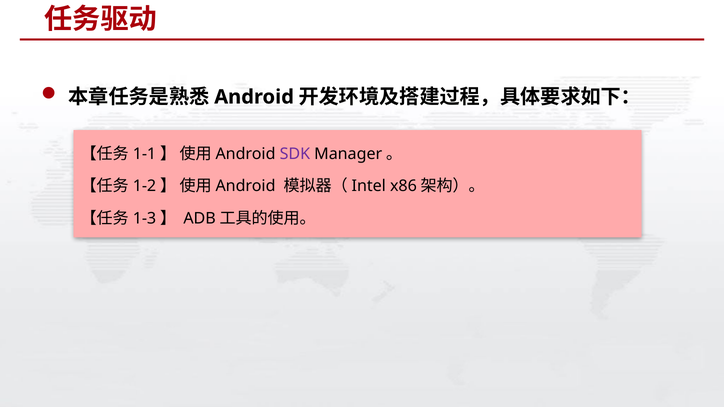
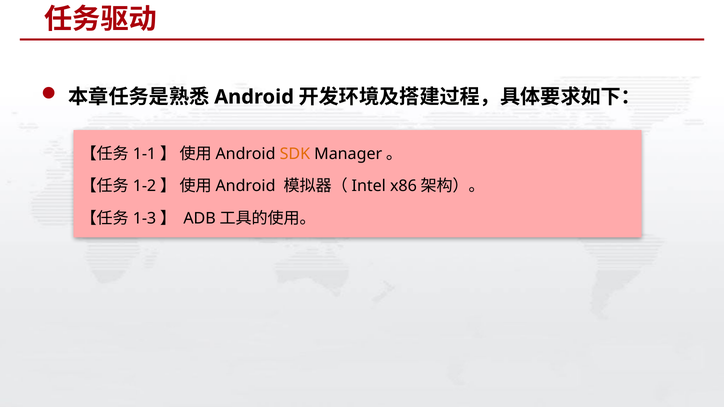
SDK colour: purple -> orange (295, 154)
